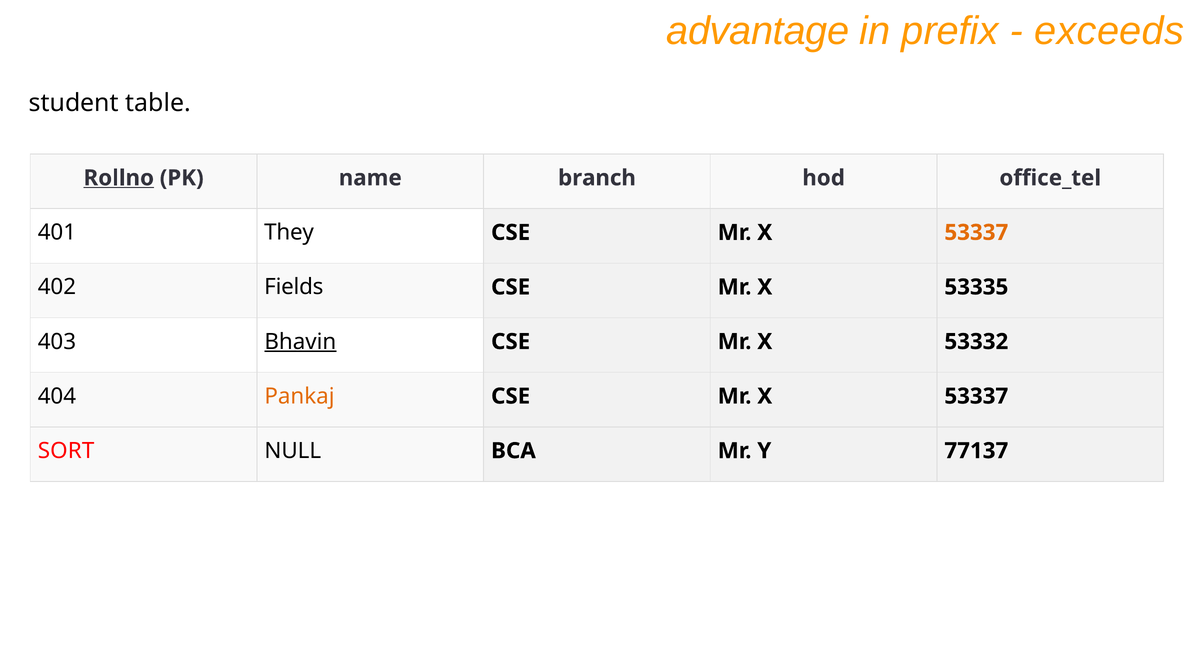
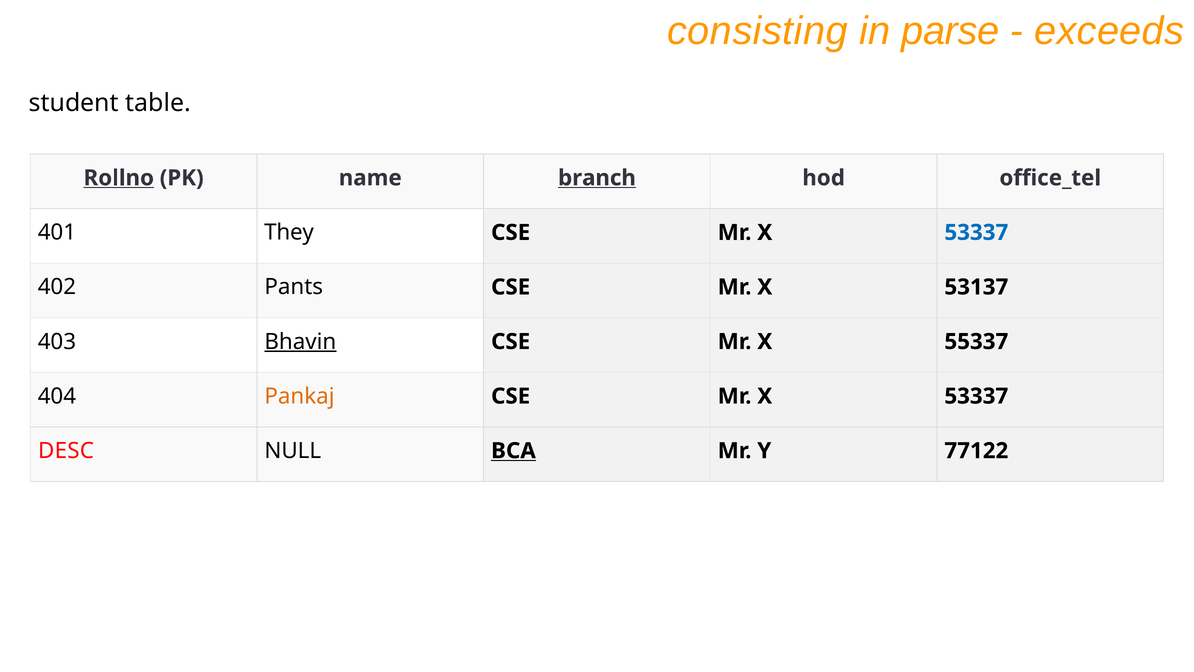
advantage: advantage -> consisting (757, 31)
prefix: prefix -> parse (950, 31)
branch underline: none -> present (597, 178)
53337 colour: orange -> blue (976, 232)
Fields: Fields -> Pants (294, 287)
53335: 53335 -> 53137 (976, 287)
53332: 53332 -> 55337 (976, 341)
SORT: SORT -> DESC (66, 451)
BCA underline: none -> present (513, 451)
77137: 77137 -> 77122 (976, 451)
